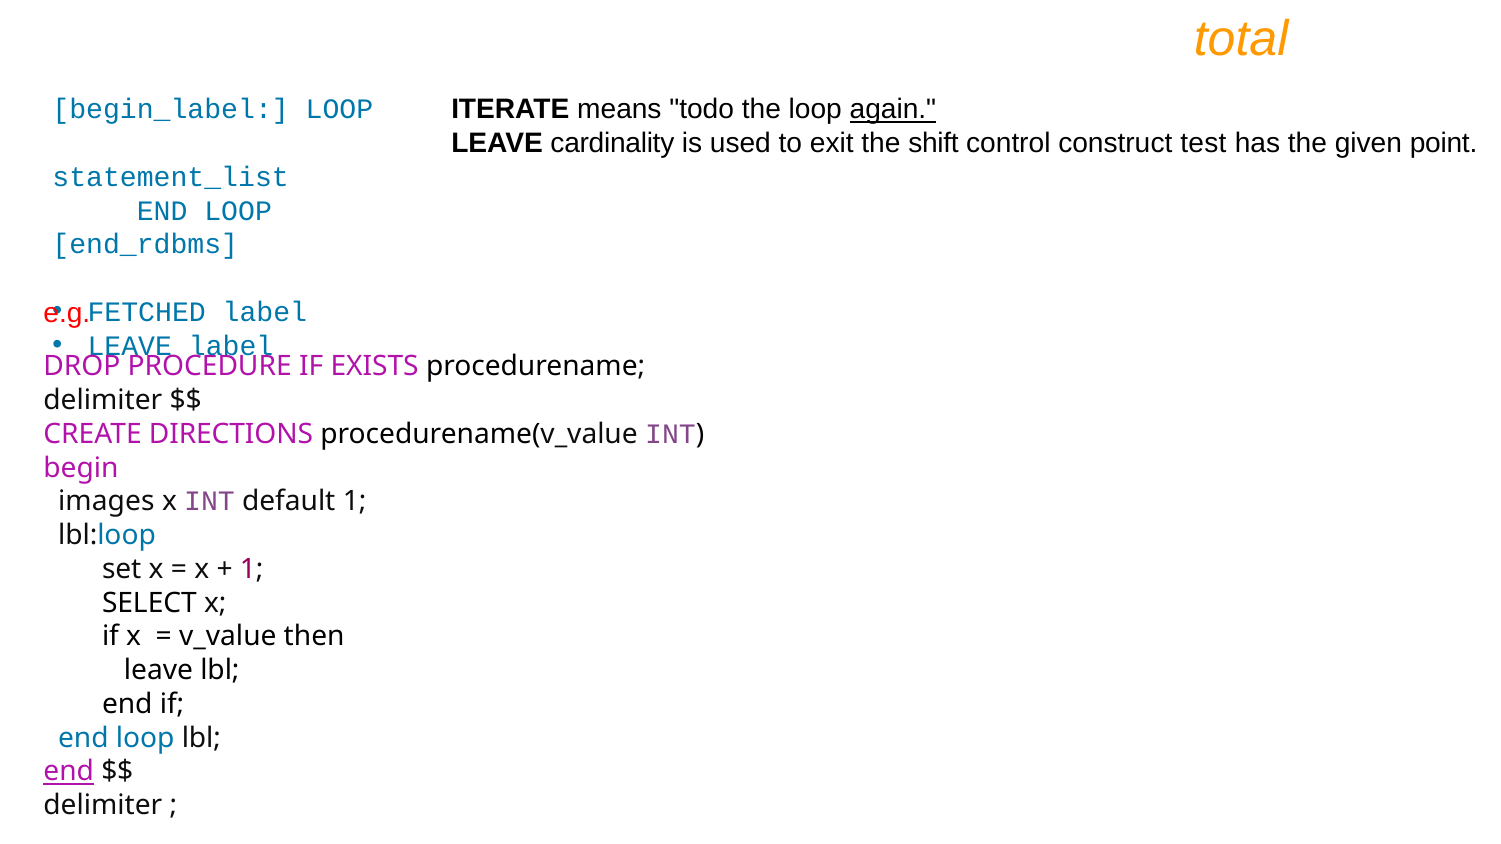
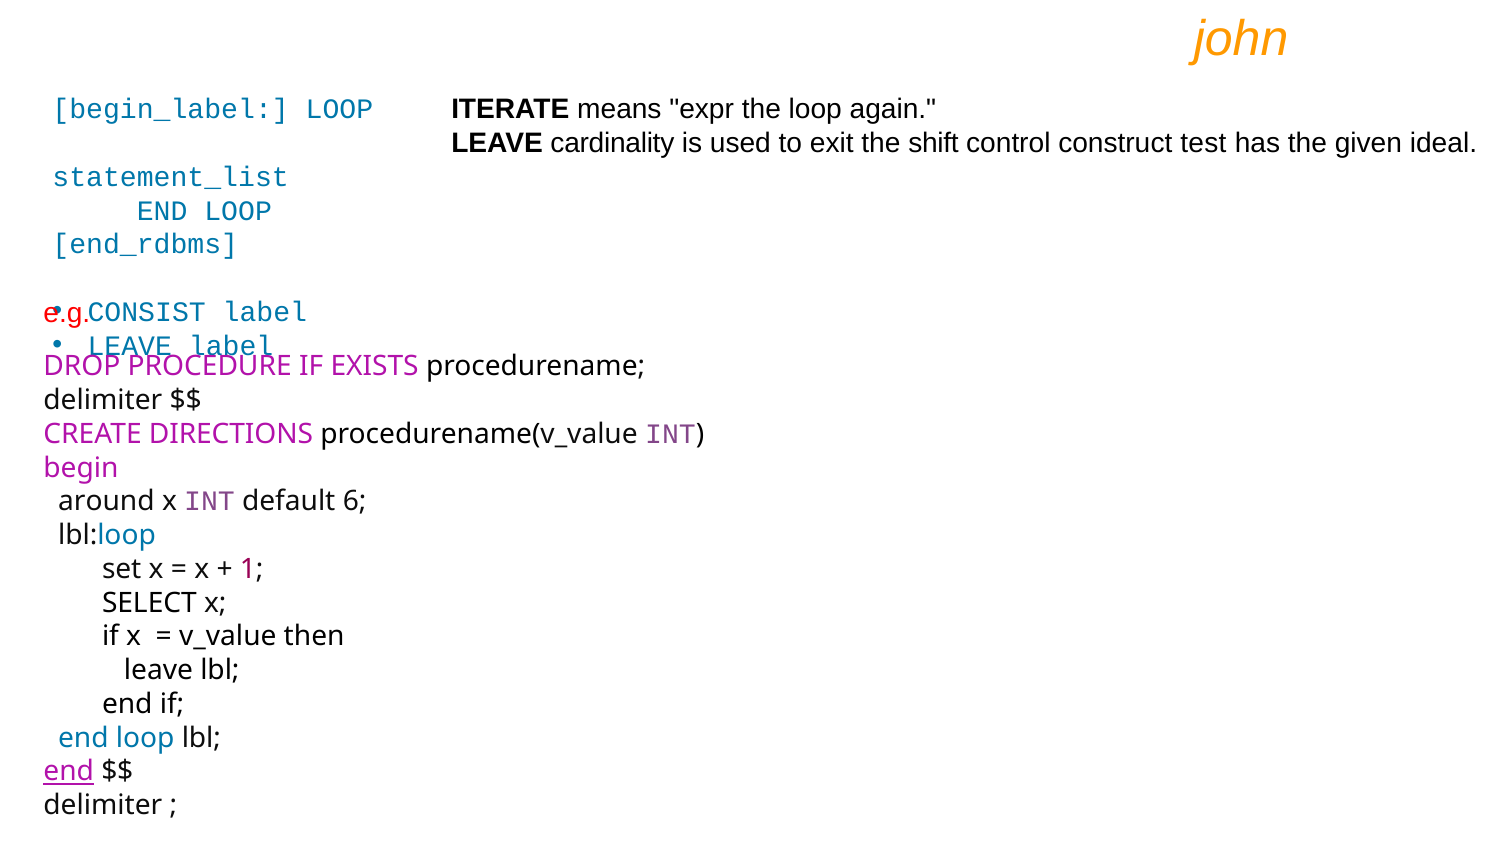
total: total -> john (1241, 39)
todo: todo -> expr (702, 110)
again underline: present -> none (893, 110)
point: point -> ideal (1443, 143)
FETCHED: FETCHED -> CONSIST (147, 312)
images: images -> around (106, 502)
default 1: 1 -> 6 (355, 502)
